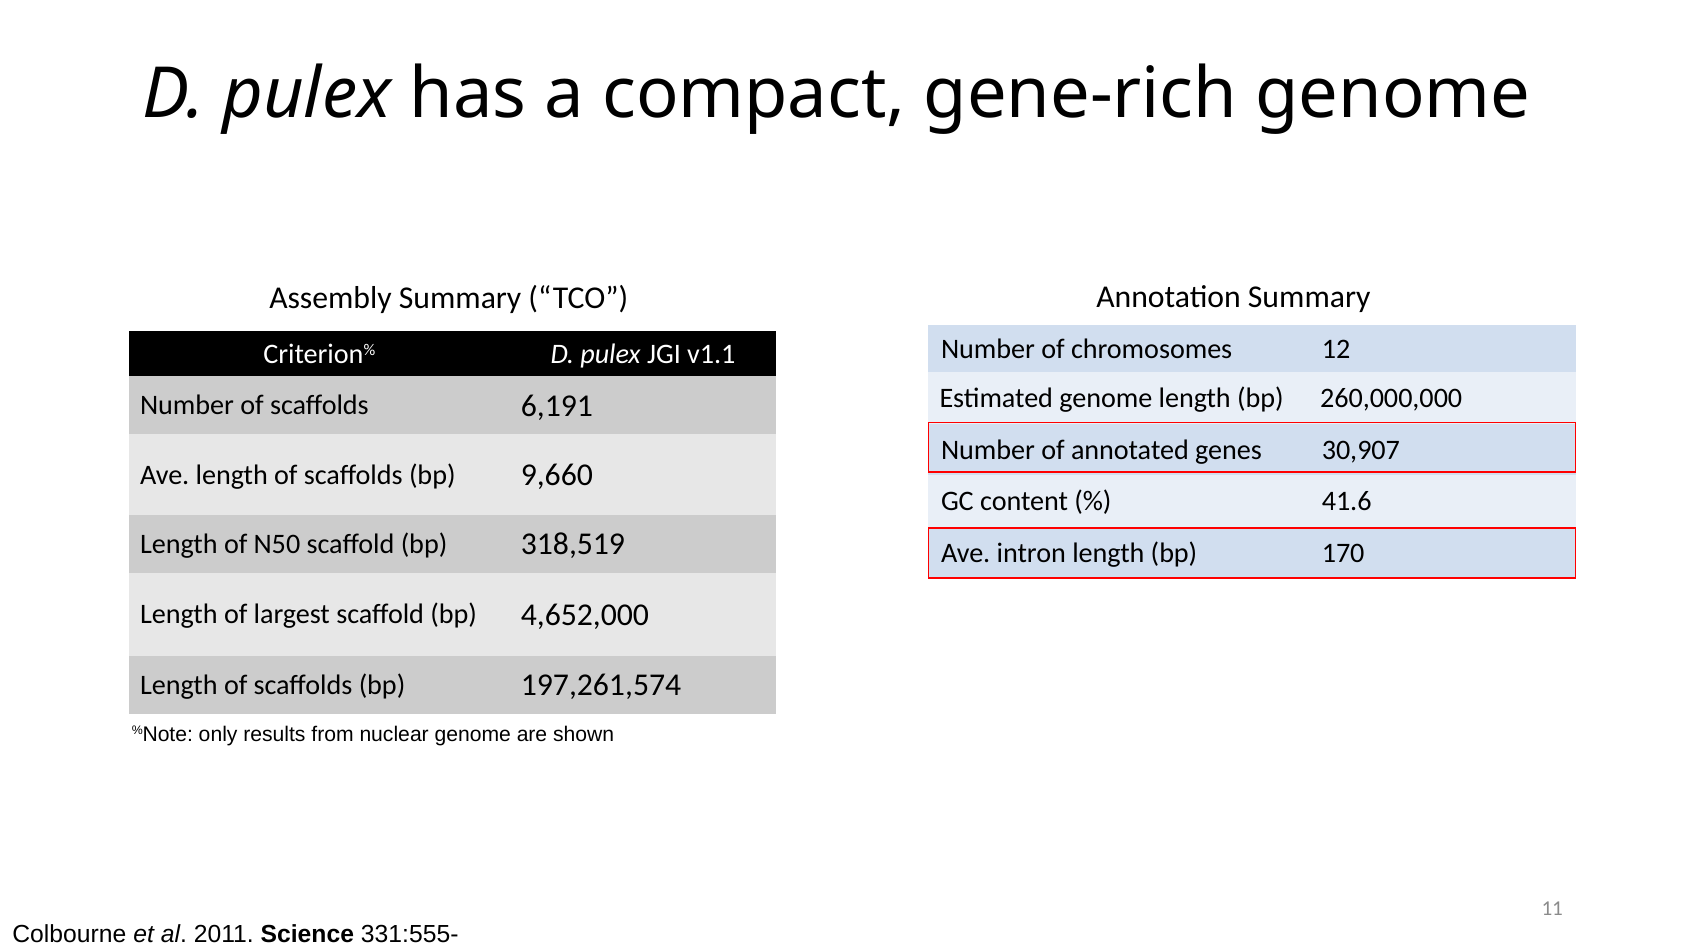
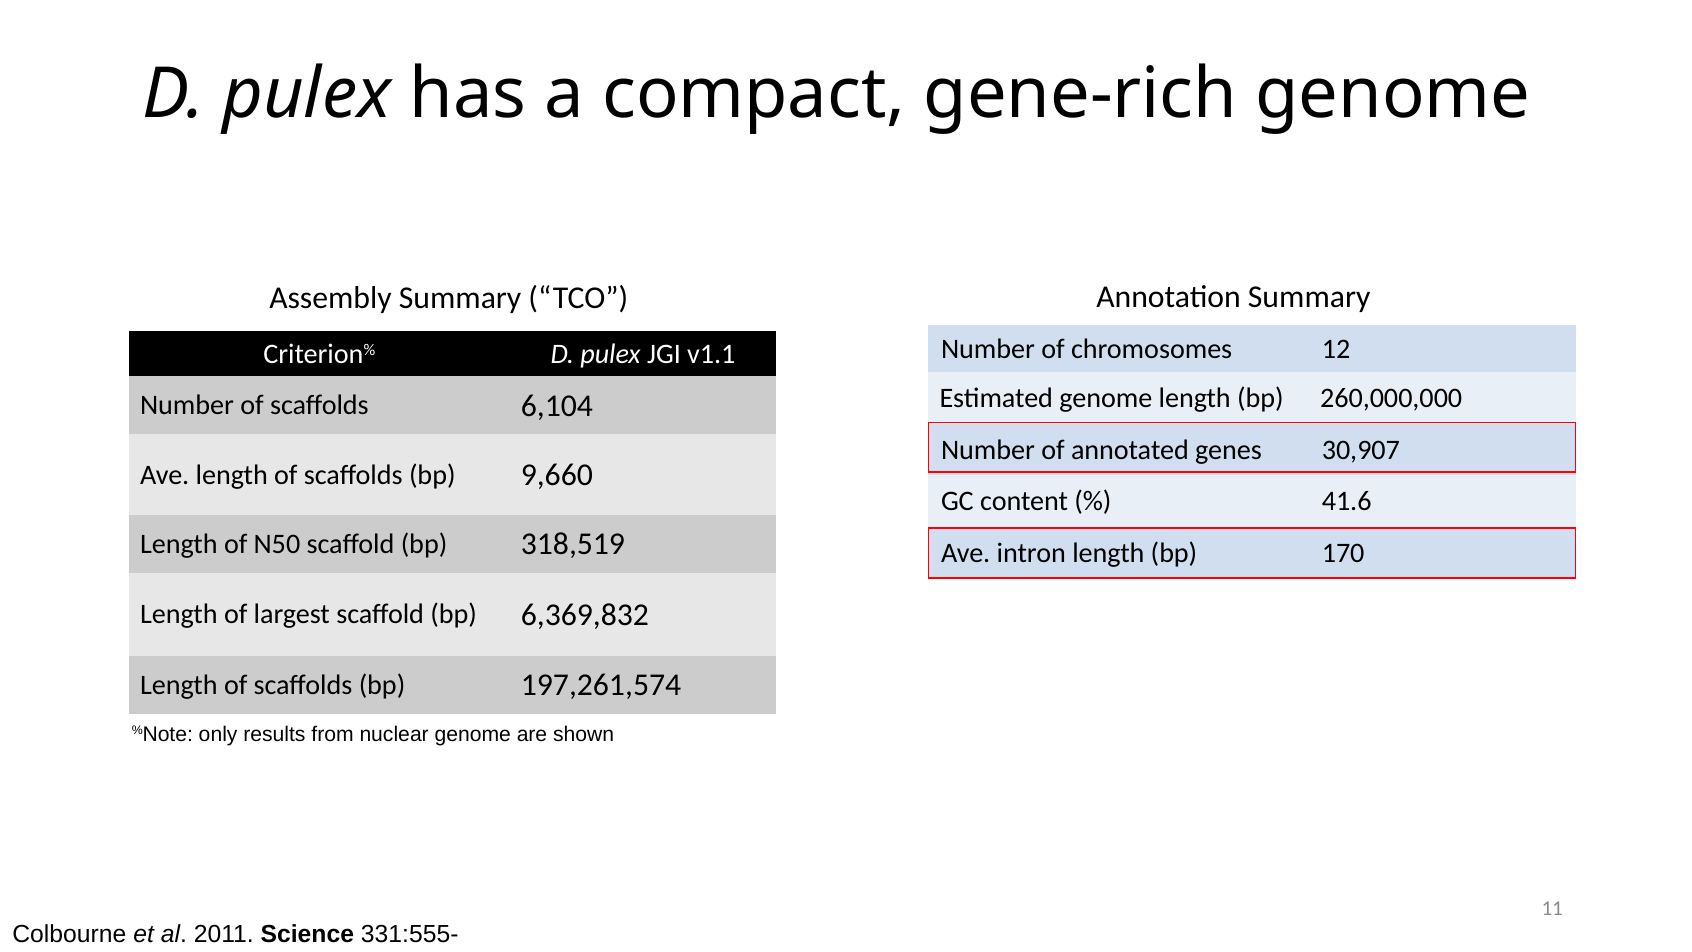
6,191: 6,191 -> 6,104 (557, 406)
4,652,000: 4,652,000 -> 6,369,832 (585, 614)
